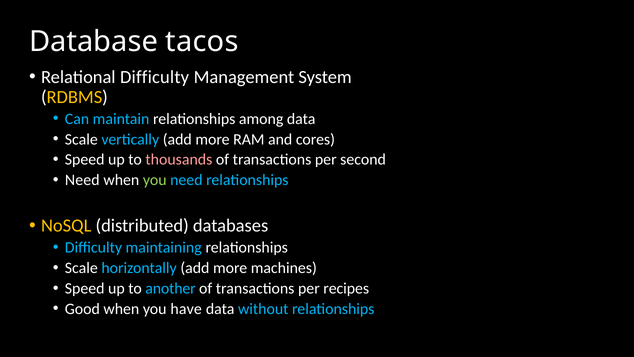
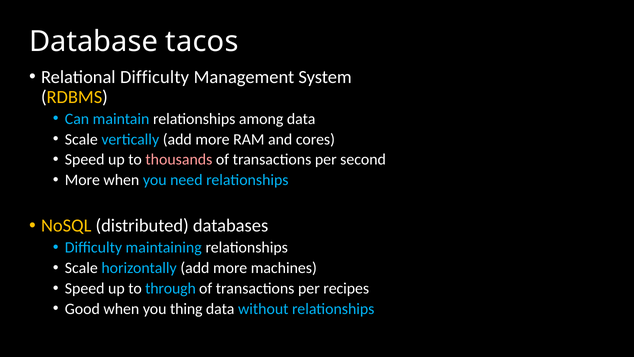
Need: Need -> More (82, 180)
you colour: light green -> light blue (155, 180)
another: another -> through (171, 288)
have: have -> thing (186, 309)
